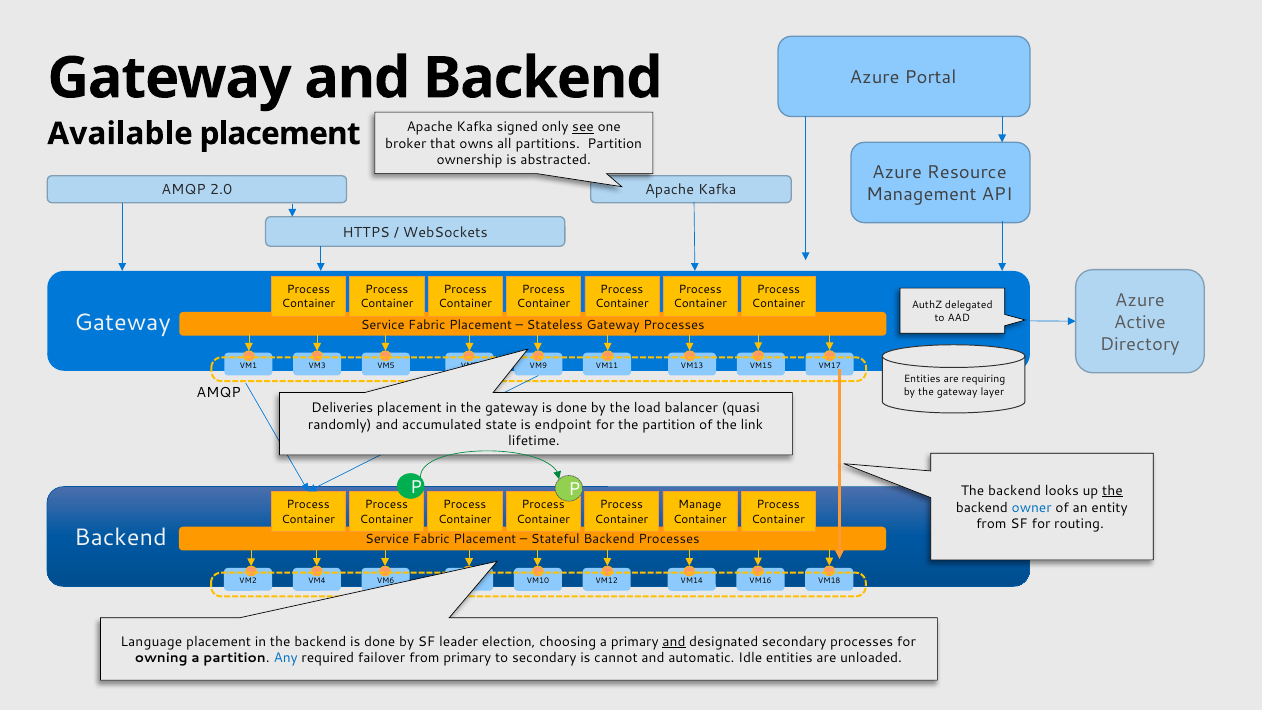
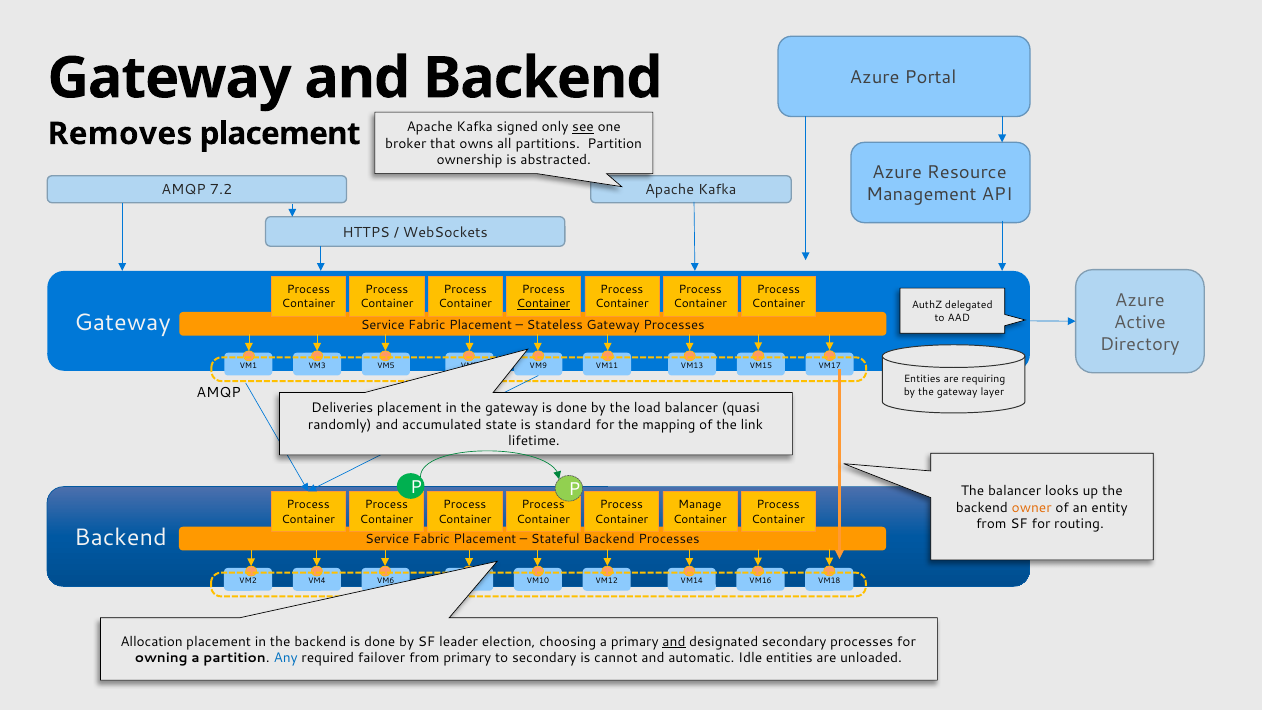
Available: Available -> Removes (120, 134)
2.0: 2.0 -> 7.2 (221, 190)
Container underline: none -> present (543, 304)
endpoint: endpoint -> standard (563, 425)
the partition: partition -> mapping (669, 425)
backend: backend -> balancer (1015, 491)
the underline: present -> none (1112, 491)
owner colour: blue -> orange (1032, 507)
Language: Language -> Allocation (152, 641)
